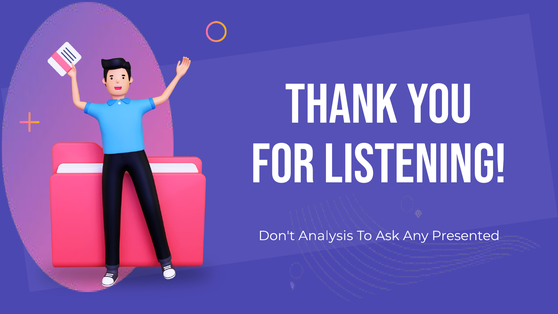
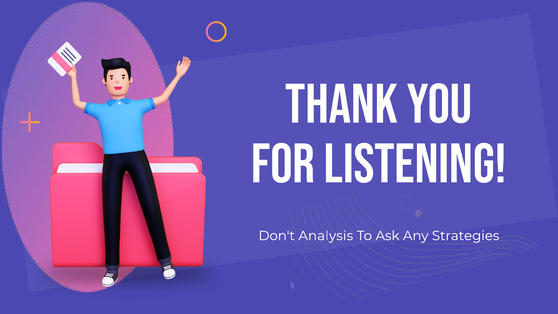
Presented: Presented -> Strategies (466, 236)
